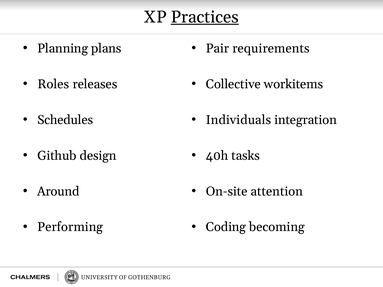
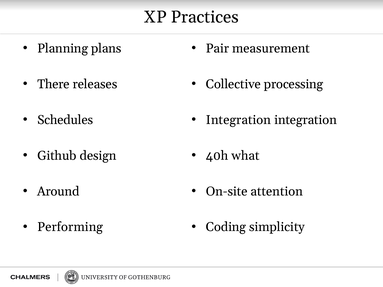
Practices underline: present -> none (205, 17)
requirements: requirements -> measurement (271, 49)
Roles: Roles -> There (53, 84)
workitems: workitems -> processing (294, 84)
Individuals: Individuals -> Integration (238, 120)
tasks: tasks -> what (246, 156)
becoming: becoming -> simplicity (277, 227)
